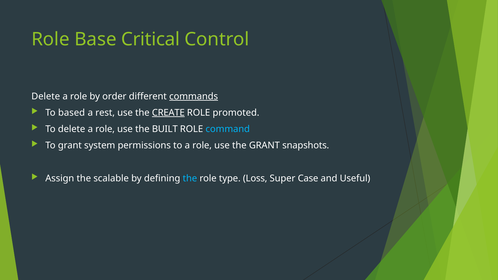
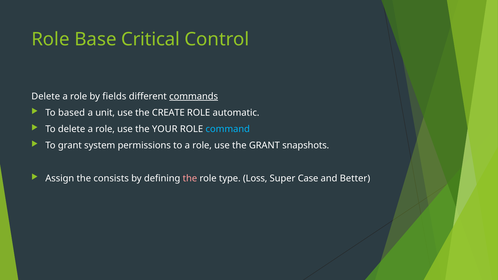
order: order -> fields (114, 96)
rest: rest -> unit (105, 113)
CREATE underline: present -> none (168, 113)
promoted: promoted -> automatic (236, 113)
BUILT: BUILT -> YOUR (165, 129)
scalable: scalable -> consists (111, 178)
the colour: light blue -> pink (190, 178)
Useful: Useful -> Better (355, 178)
